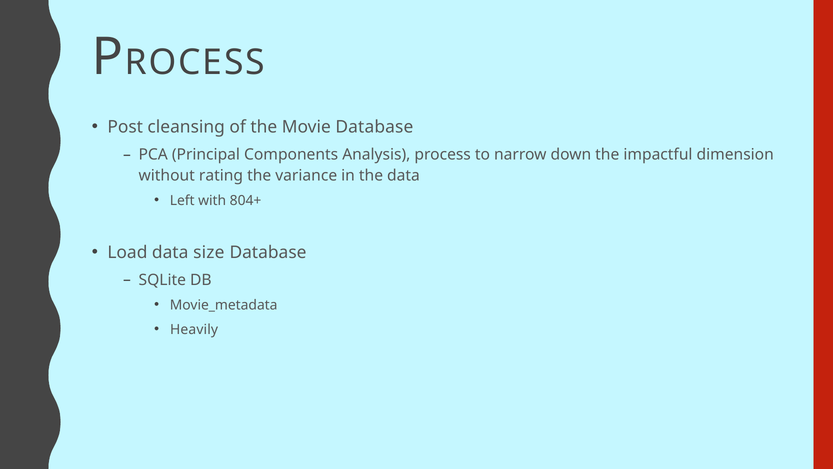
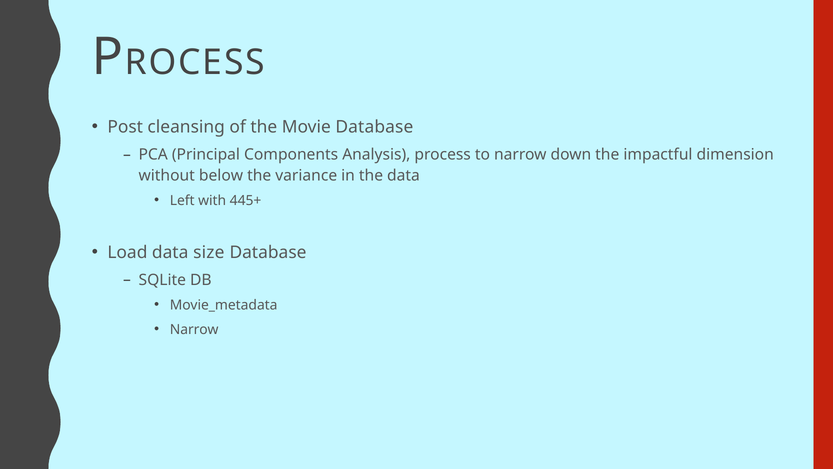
rating: rating -> below (221, 175)
804+: 804+ -> 445+ (246, 201)
Heavily: Heavily -> Narrow (194, 329)
